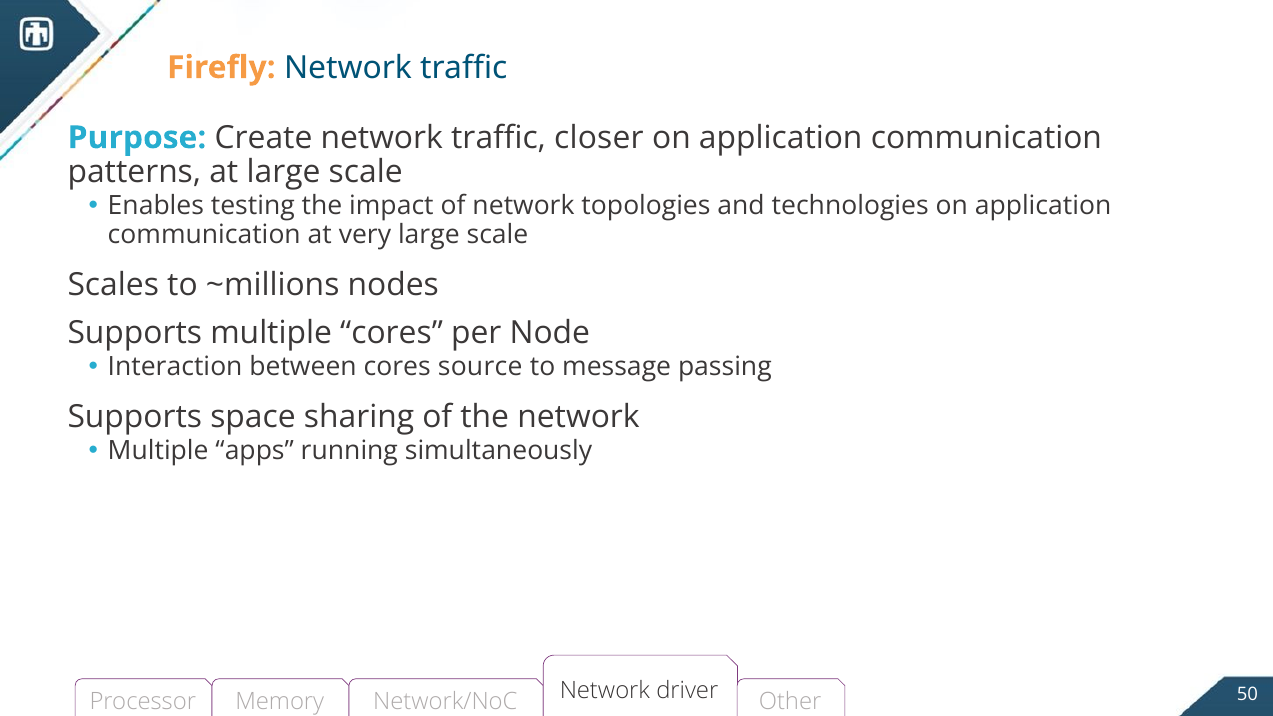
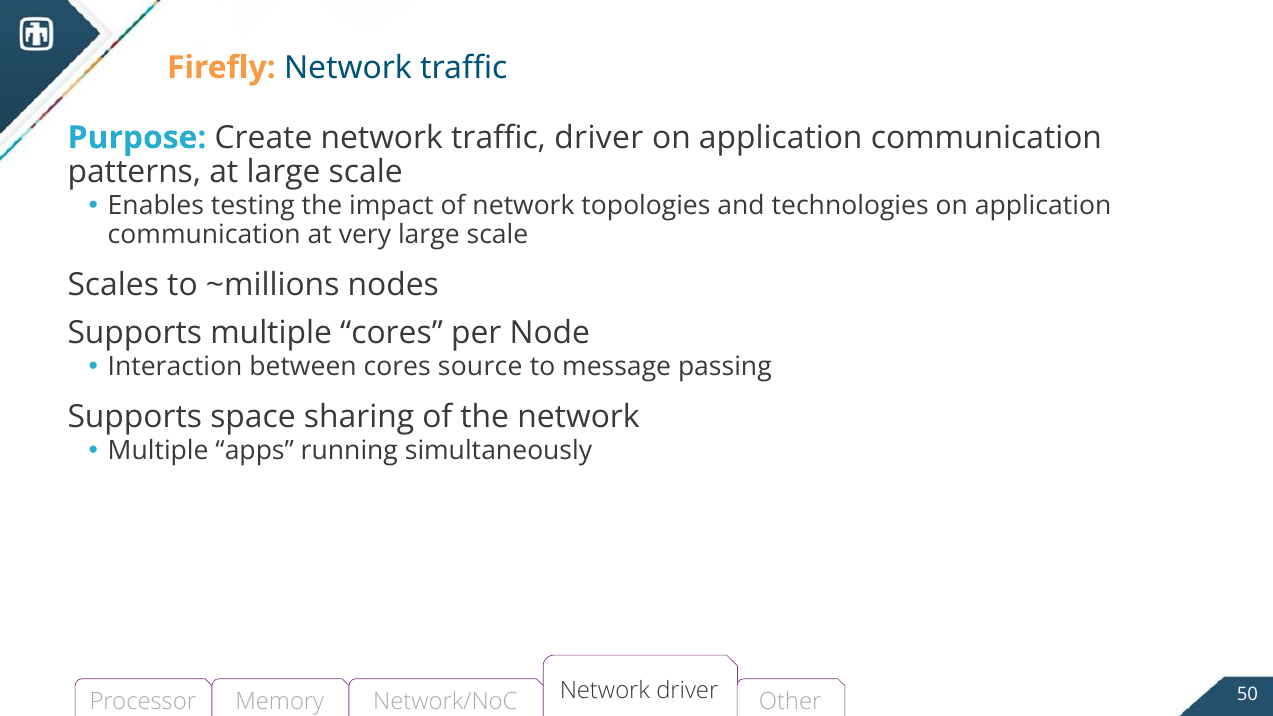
traffic closer: closer -> driver (599, 138)
